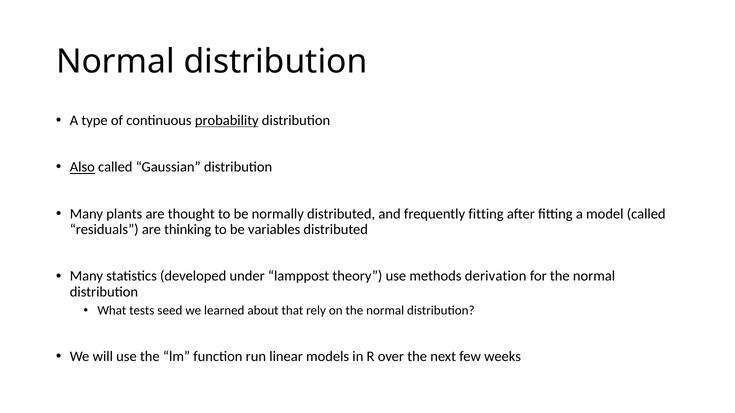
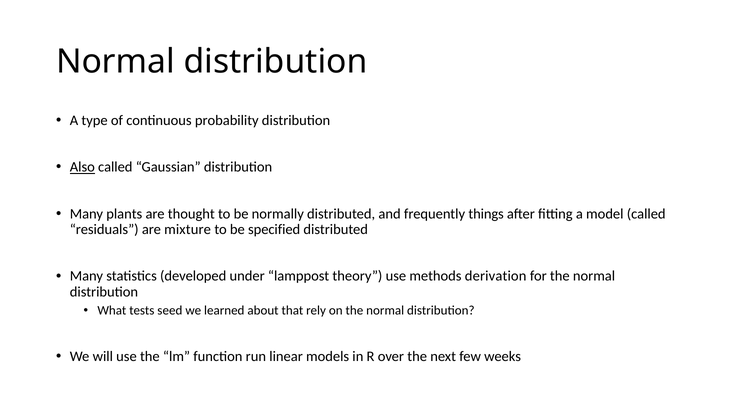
probability underline: present -> none (227, 121)
frequently fitting: fitting -> things (486, 214)
thinking: thinking -> mixture (188, 230)
variables: variables -> specified (274, 230)
